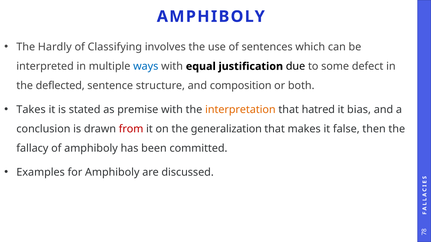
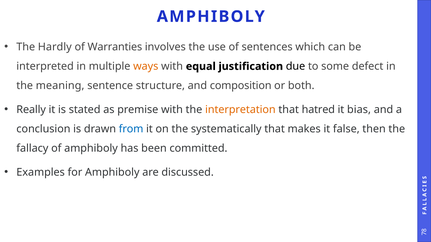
Classifying: Classifying -> Warranties (115, 47)
ways colour: blue -> orange (146, 66)
deflected: deflected -> meaning (60, 86)
Takes: Takes -> Really (31, 110)
from colour: red -> blue (131, 129)
generalization: generalization -> systematically (226, 129)
